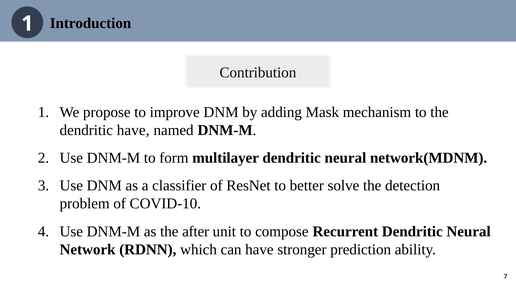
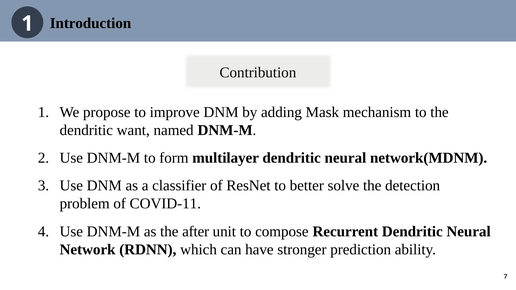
dendritic have: have -> want (133, 130)
COVID-10: COVID-10 -> COVID-11 (165, 204)
